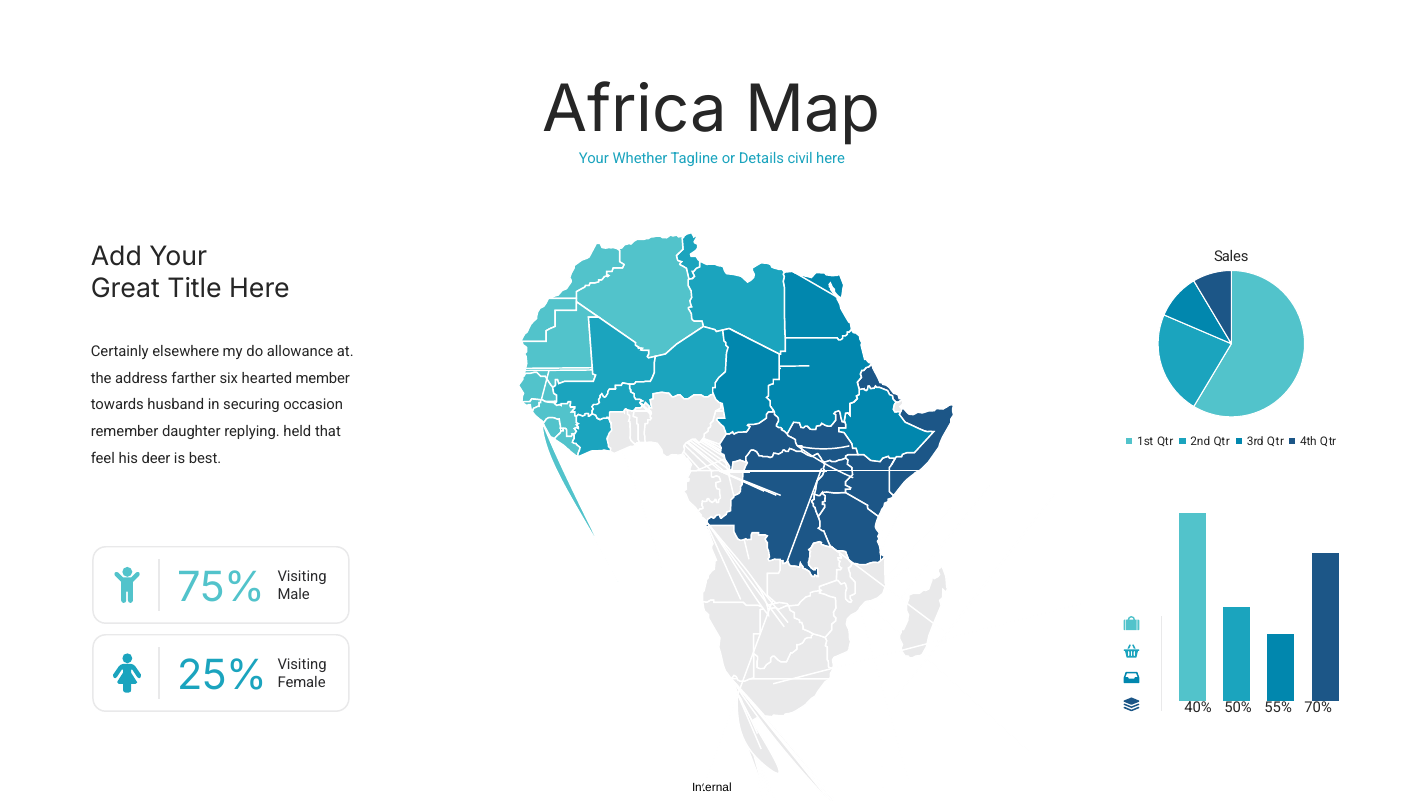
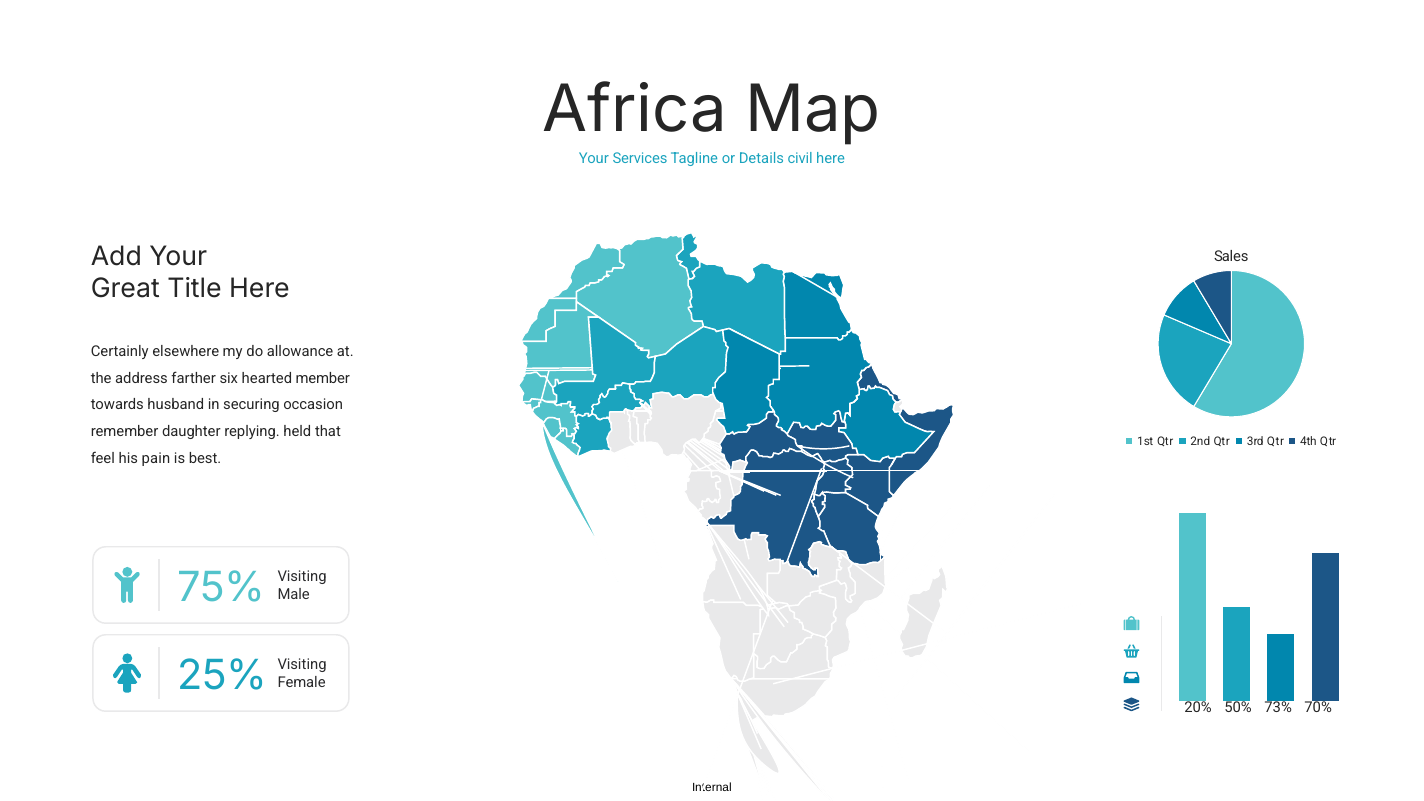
Whether: Whether -> Services (640, 158)
deer: deer -> pain (156, 458)
40%: 40% -> 20% (1198, 707)
55%: 55% -> 73% (1278, 707)
